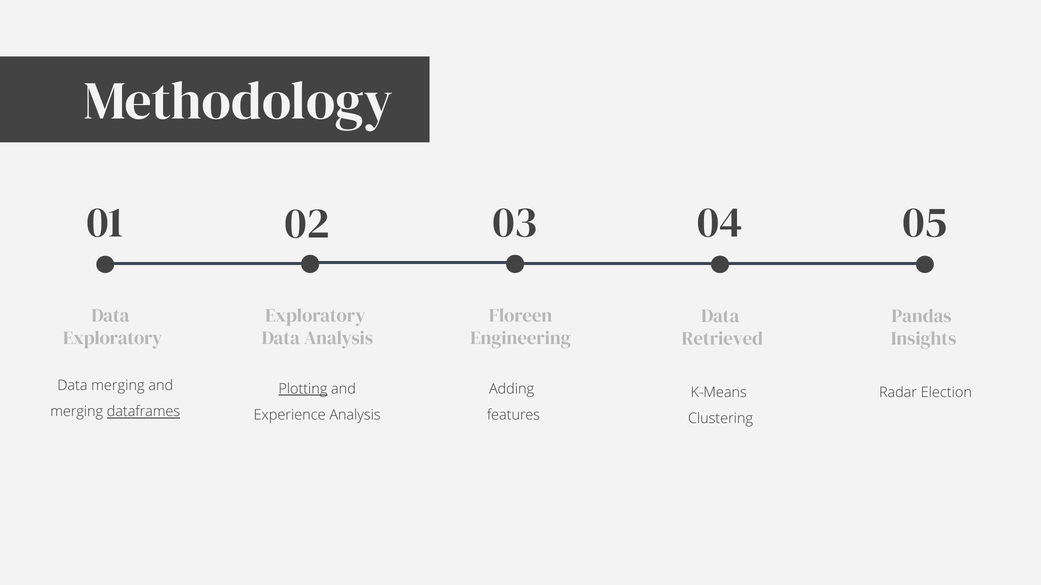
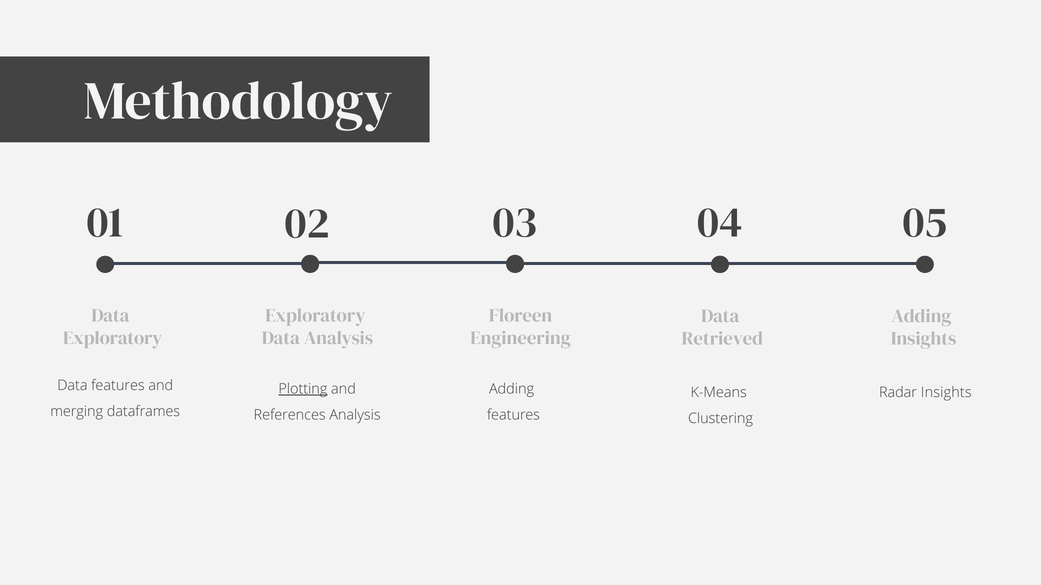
Pandas: Pandas -> Adding (922, 316)
Data merging: merging -> features (118, 386)
Radar Election: Election -> Insights (946, 393)
dataframes underline: present -> none (143, 412)
Experience: Experience -> References (290, 415)
